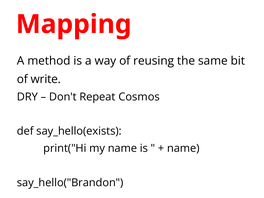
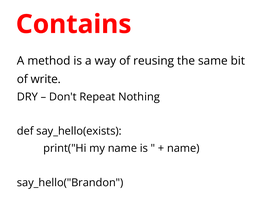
Mapping: Mapping -> Contains (74, 24)
Cosmos: Cosmos -> Nothing (139, 97)
